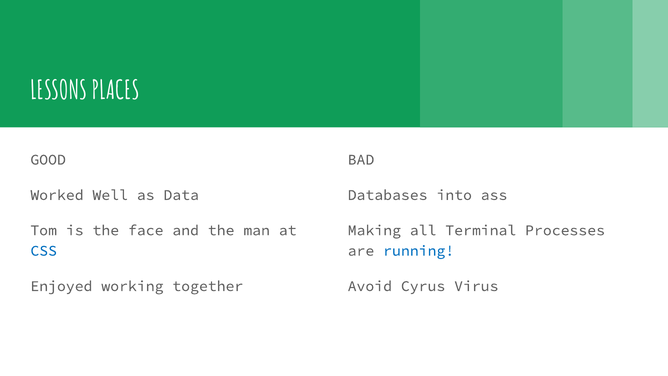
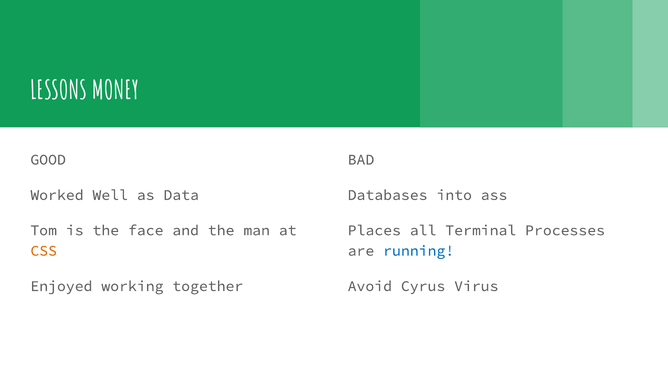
PLACES: PLACES -> MONEY (116, 91)
Making: Making -> Places (374, 230)
CSS colour: blue -> orange (44, 251)
